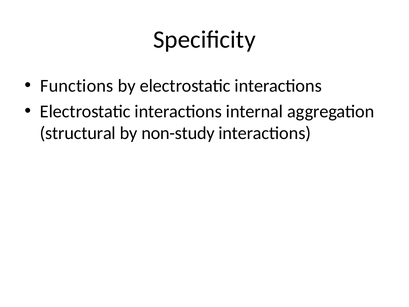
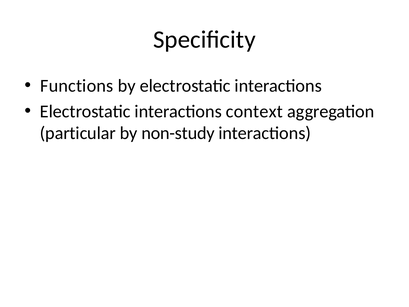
internal: internal -> context (254, 111)
structural: structural -> particular (78, 133)
